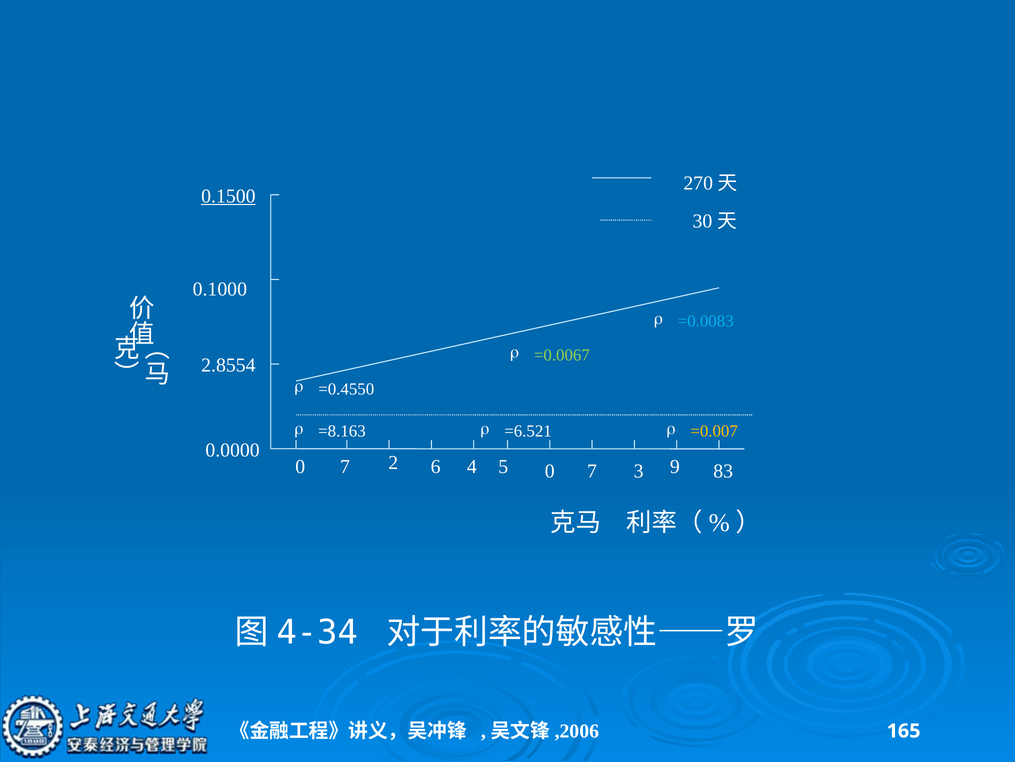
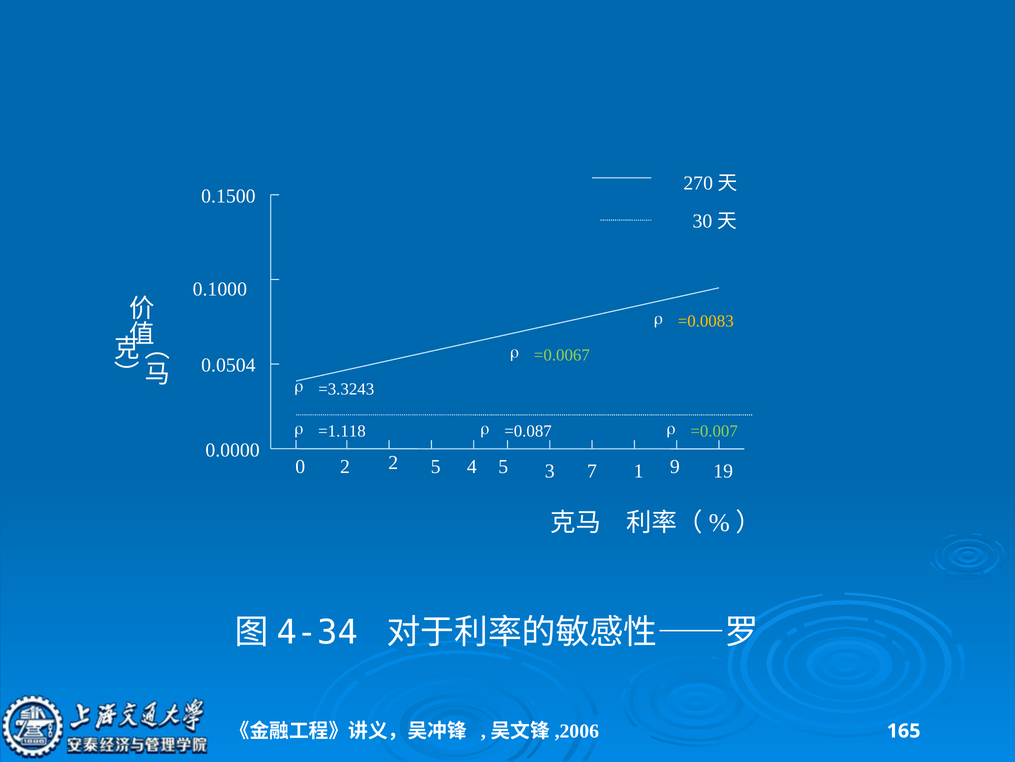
0.1500 underline: present -> none (228, 196)
=0.0083 colour: light blue -> yellow (706, 321)
2.8554: 2.8554 -> 0.0504 (228, 365)
=0.4550: =0.4550 -> =3.3243 (346, 389)
=8.163: =8.163 -> =1.118 (342, 431)
=6.521: =6.521 -> =0.087 (528, 431)
=0.007 colour: yellow -> light green (714, 431)
7: 7 -> 2 (345, 466)
2 6: 6 -> 5 (436, 466)
5 0: 0 -> 3 (550, 471)
3: 3 -> 1 (639, 471)
83: 83 -> 19 (723, 471)
